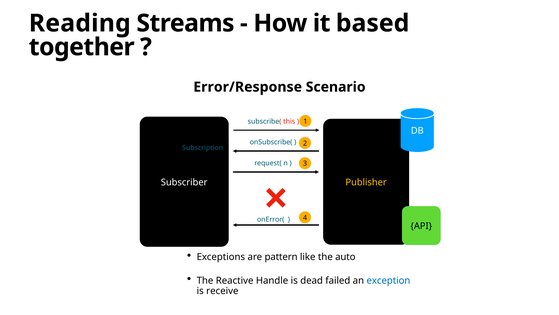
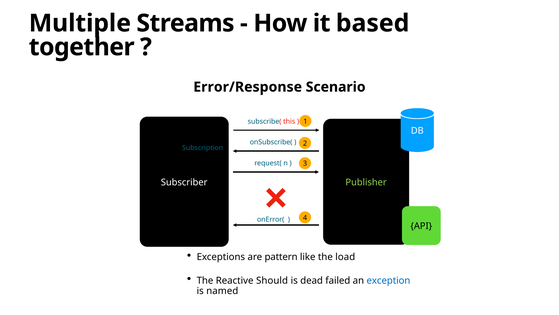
Reading: Reading -> Multiple (80, 23)
Publisher colour: yellow -> light green (366, 182)
auto: auto -> load (345, 257)
Handle: Handle -> Should (272, 280)
receive: receive -> named (222, 290)
